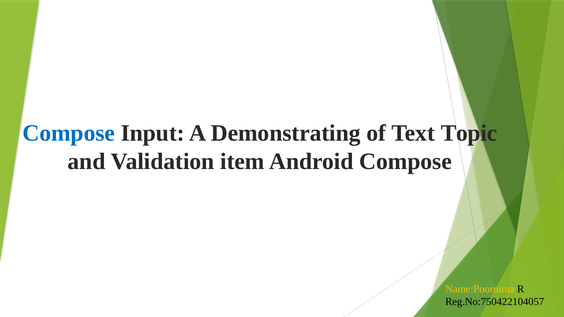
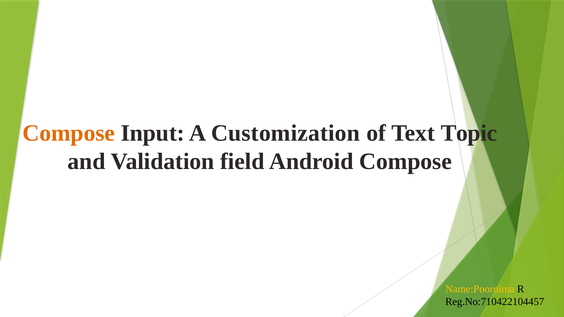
Compose colour: blue -> orange (69, 133)
Demonstrating: Demonstrating -> Customization (286, 133)
item: item -> field (242, 162)
Reg.No:750422104057: Reg.No:750422104057 -> Reg.No:710422104457 (495, 302)
